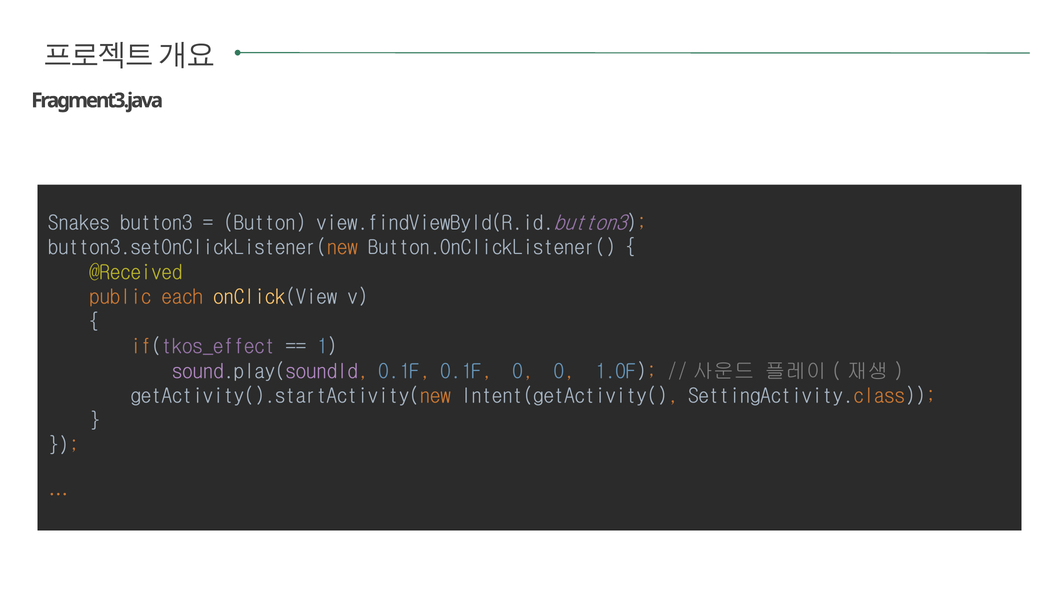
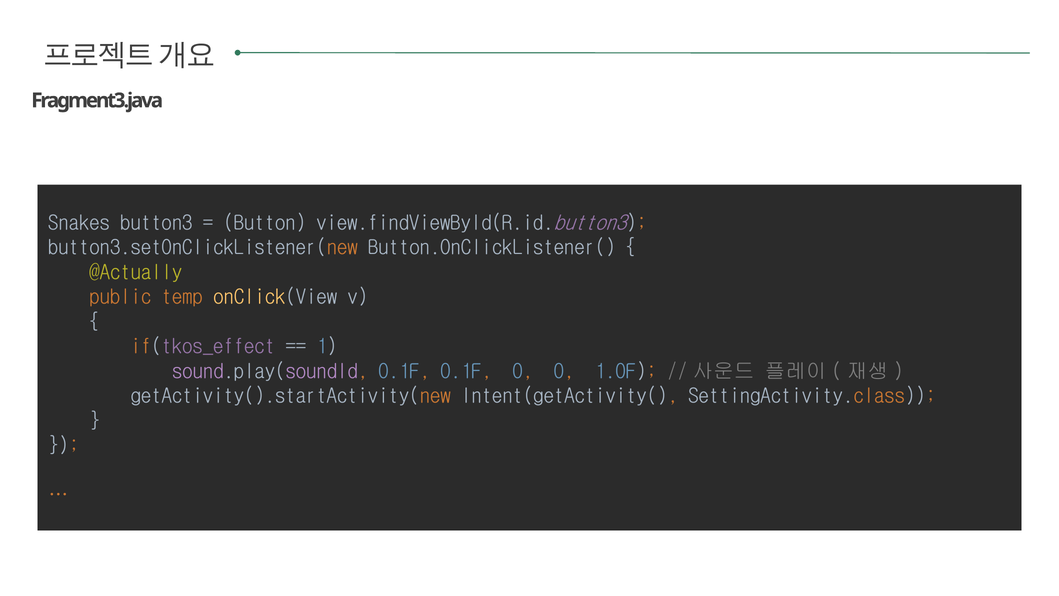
@Received: @Received -> @Actually (136, 272)
each: each -> temp (182, 297)
